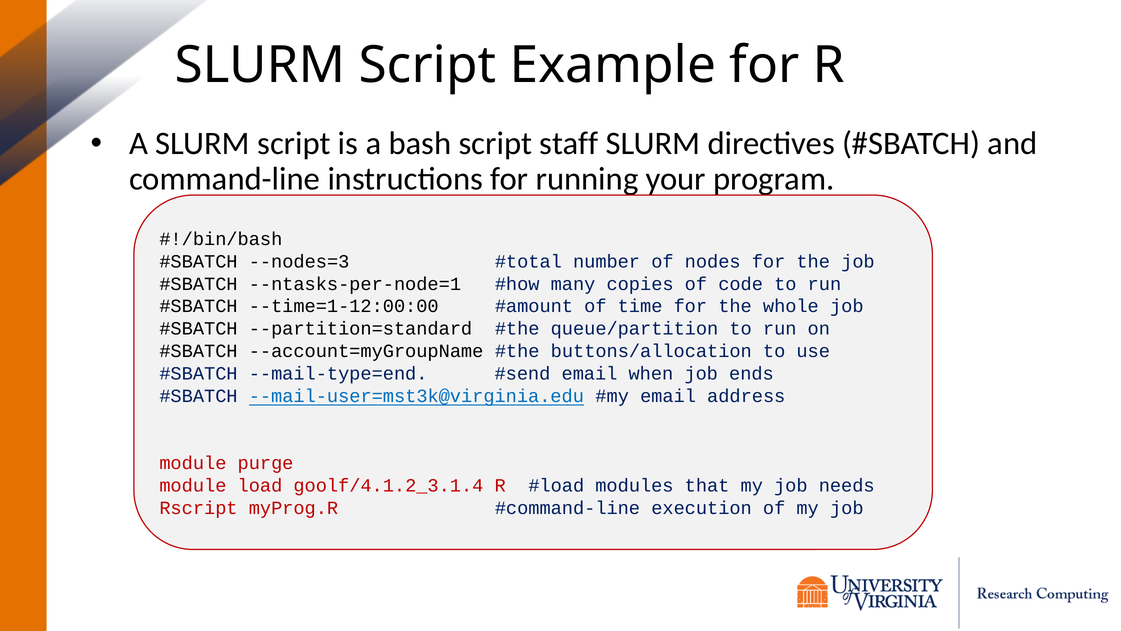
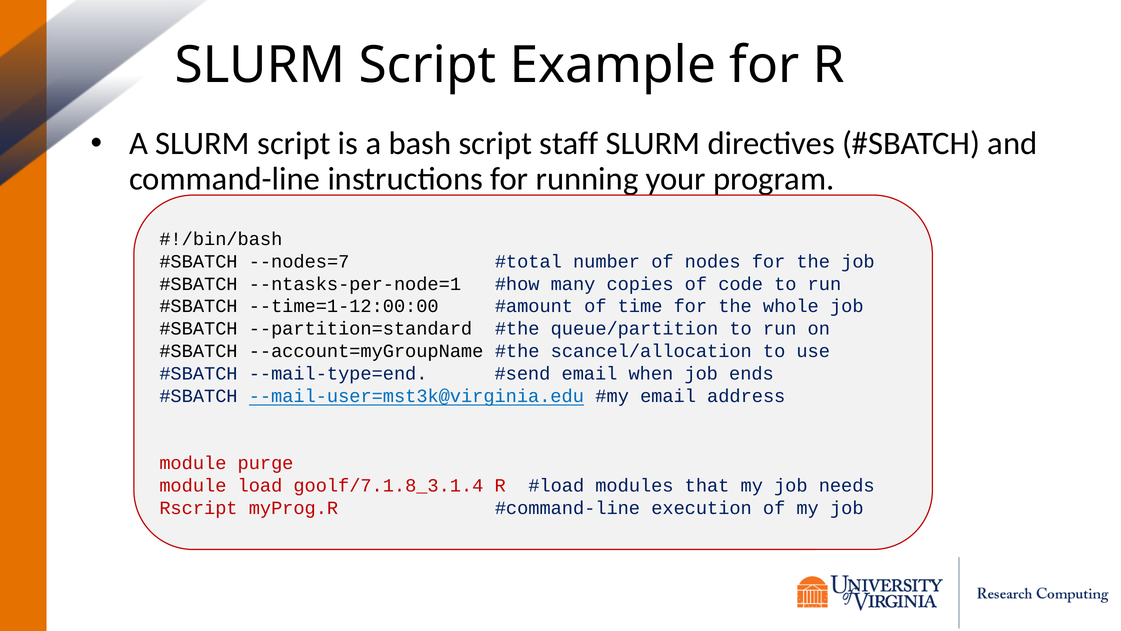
--nodes=3: --nodes=3 -> --nodes=7 (299, 261)
buttons/allocation: buttons/allocation -> scancel/allocation (651, 351)
goolf/4.1.2_3.1.4: goolf/4.1.2_3.1.4 -> goolf/7.1.8_3.1.4 (388, 485)
